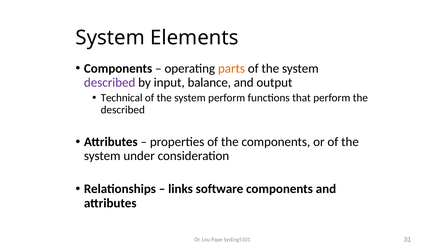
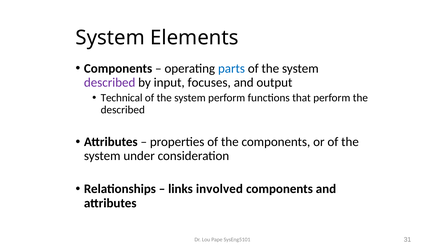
parts colour: orange -> blue (231, 68)
balance: balance -> focuses (209, 82)
software: software -> involved (219, 189)
